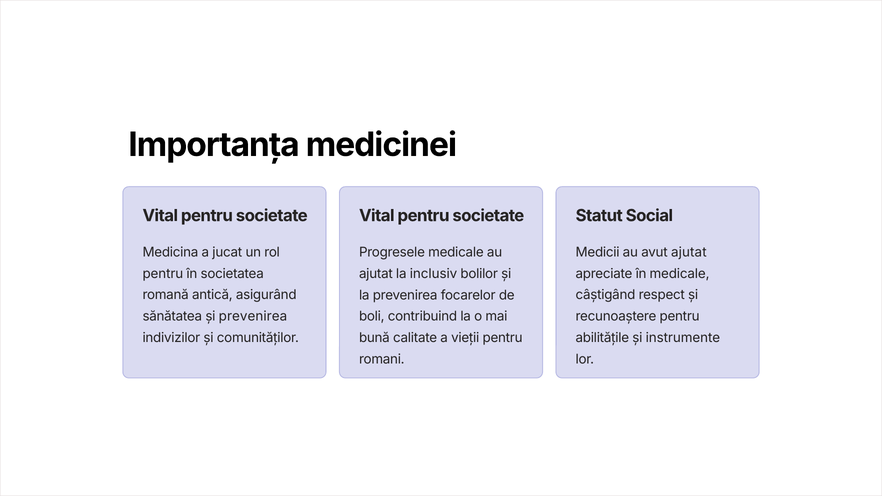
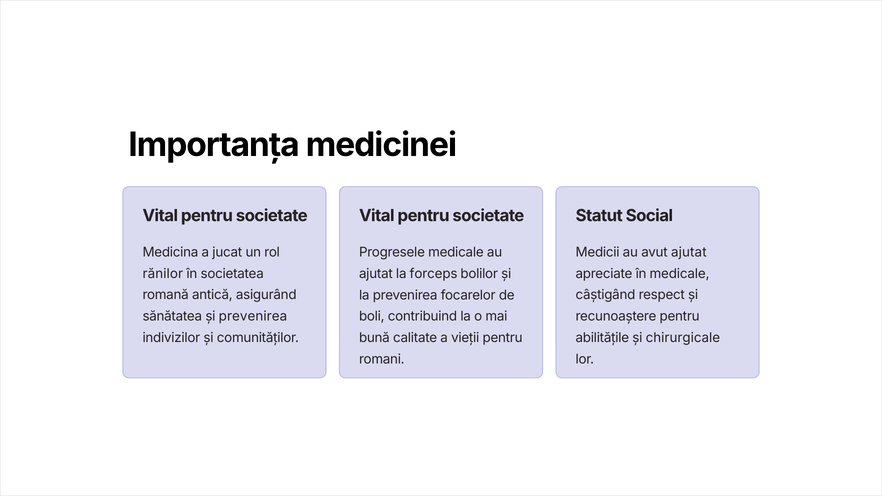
pentru: pentru -> rănilor (163, 274)
inclusiv: inclusiv -> forceps (434, 274)
instrumente: instrumente -> chirurgicale (683, 338)
